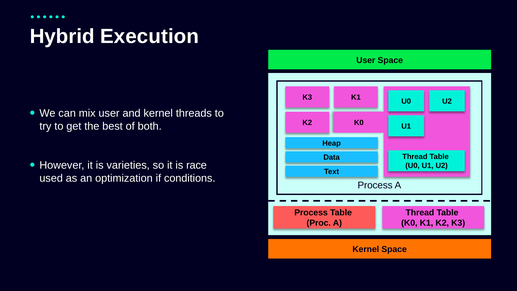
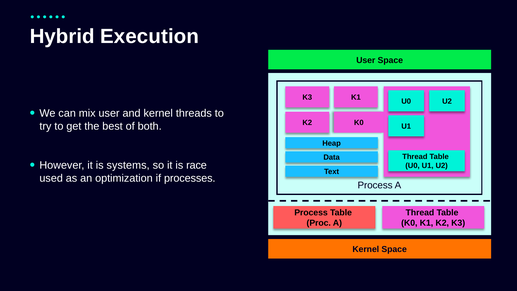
varieties: varieties -> systems (128, 165)
conditions: conditions -> processes (190, 178)
